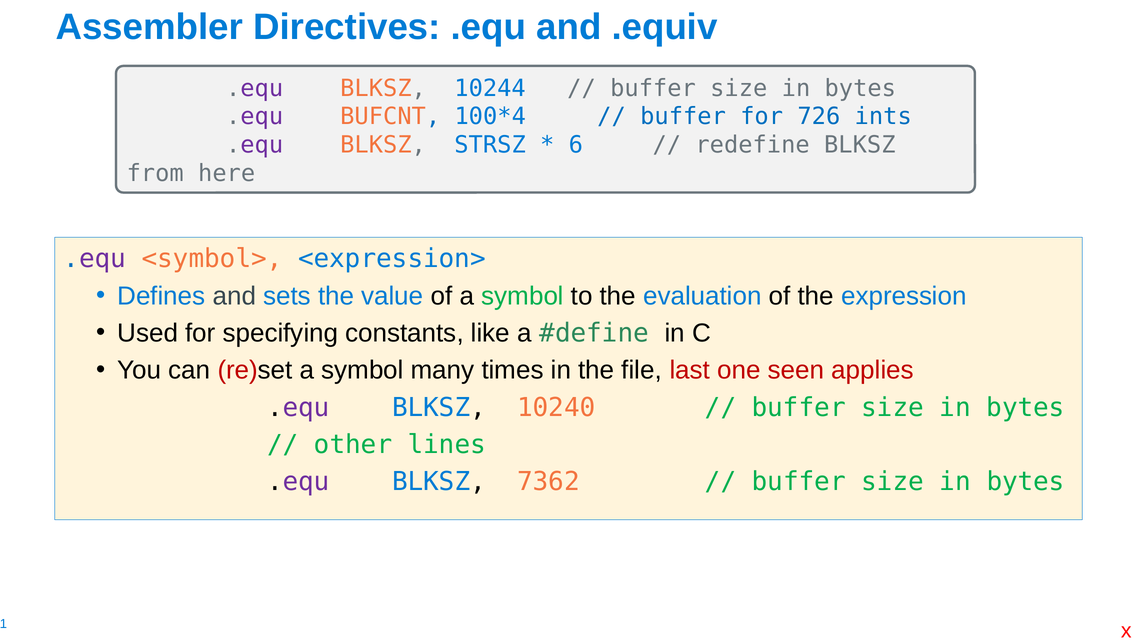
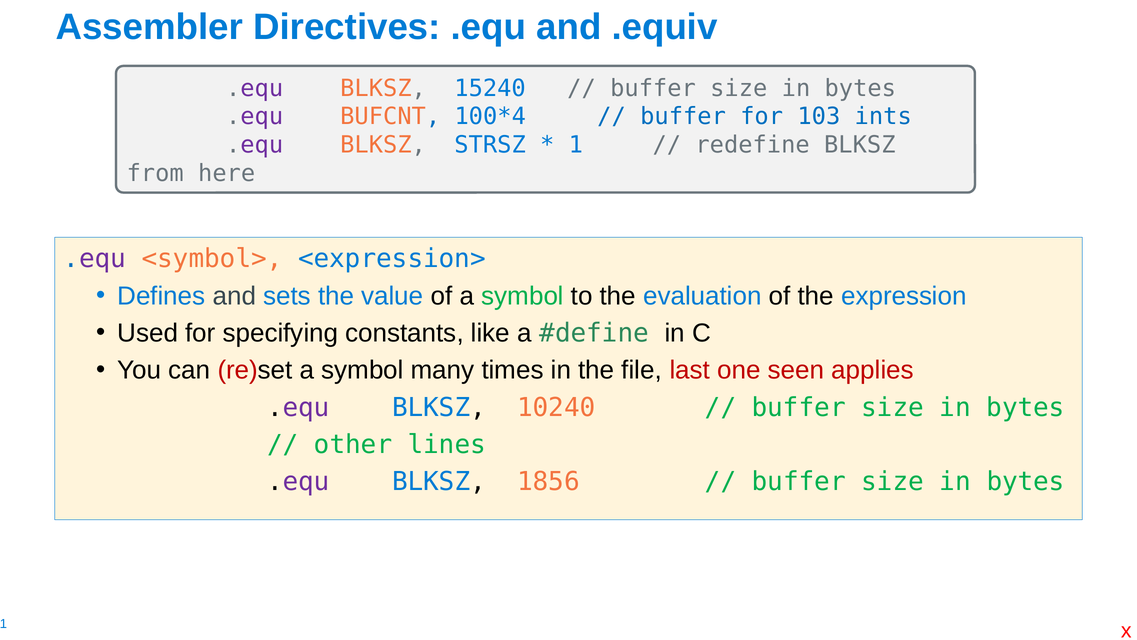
10244: 10244 -> 15240 (490, 88)
726: 726 -> 103 (819, 117)
6: 6 -> 1 (576, 145)
7362: 7362 -> 1856 (548, 482)
